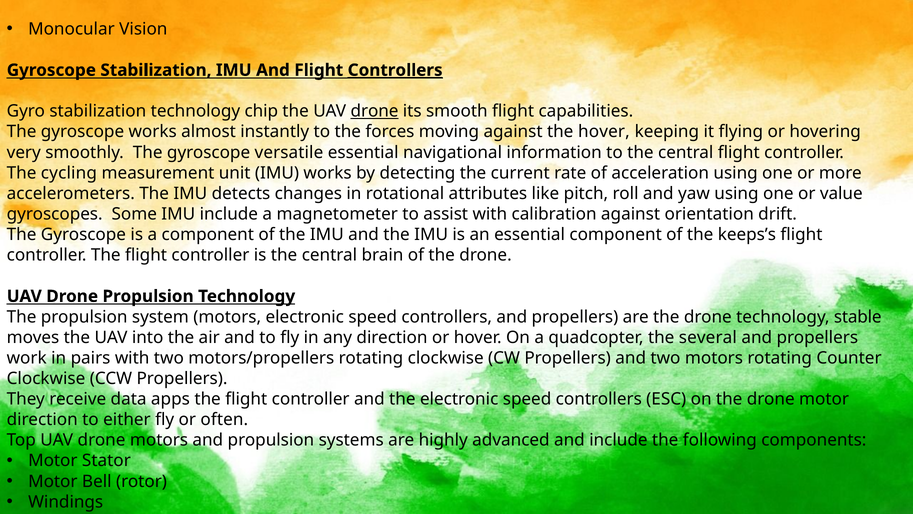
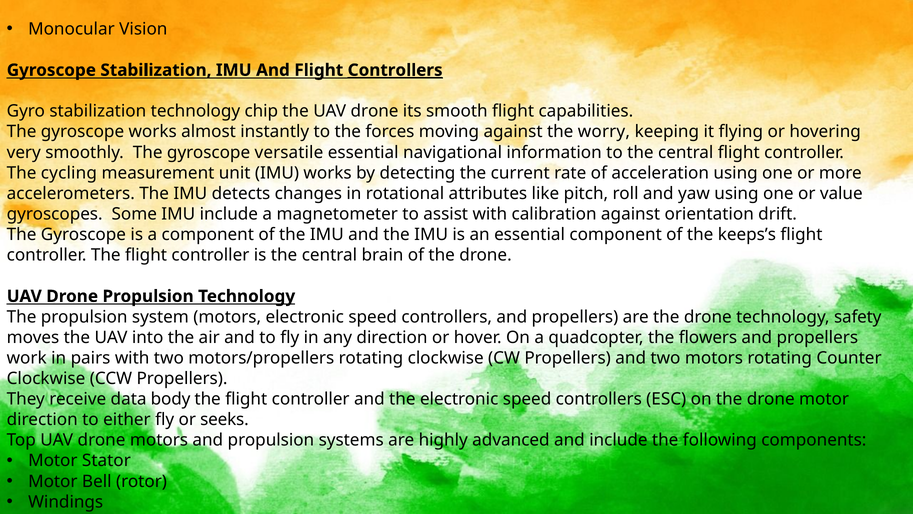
drone underline: present -> none (375, 111)
the hover: hover -> worry (604, 132)
stable: stable -> safety (858, 317)
several: several -> flowers (708, 337)
apps: apps -> body (171, 399)
often: often -> seeks (224, 419)
